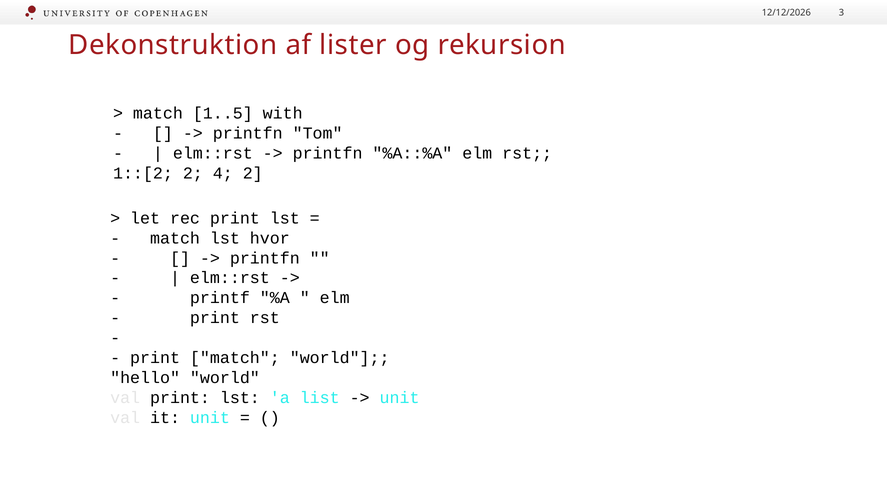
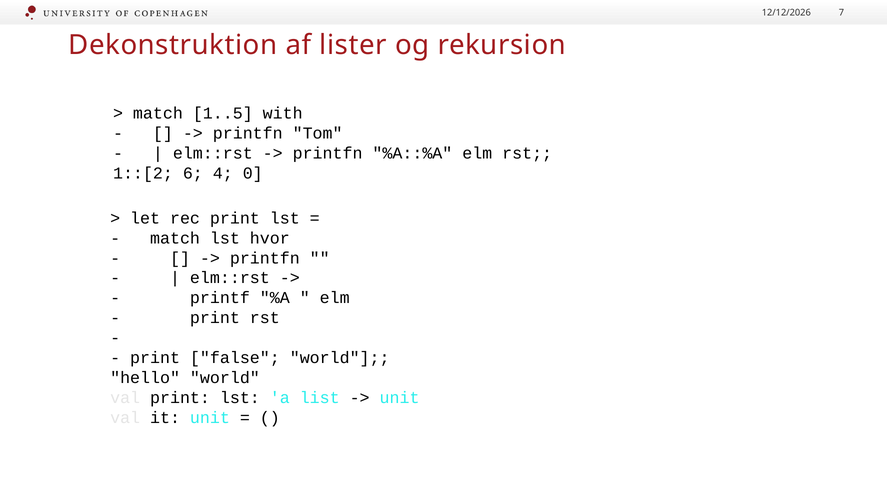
3: 3 -> 7 (841, 13)
1::[2 2: 2 -> 6 (193, 173)
4 2: 2 -> 0 (253, 173)
print match: match -> false (235, 358)
